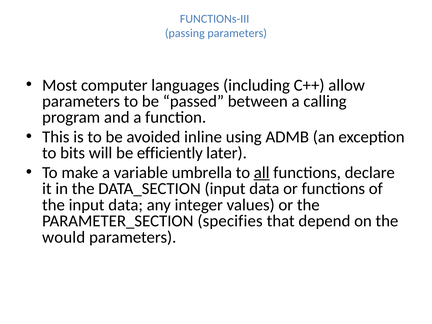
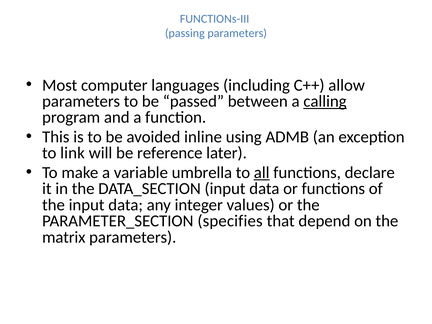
calling underline: none -> present (325, 101)
bits: bits -> link (73, 153)
efficiently: efficiently -> reference (170, 153)
would: would -> matrix (64, 237)
